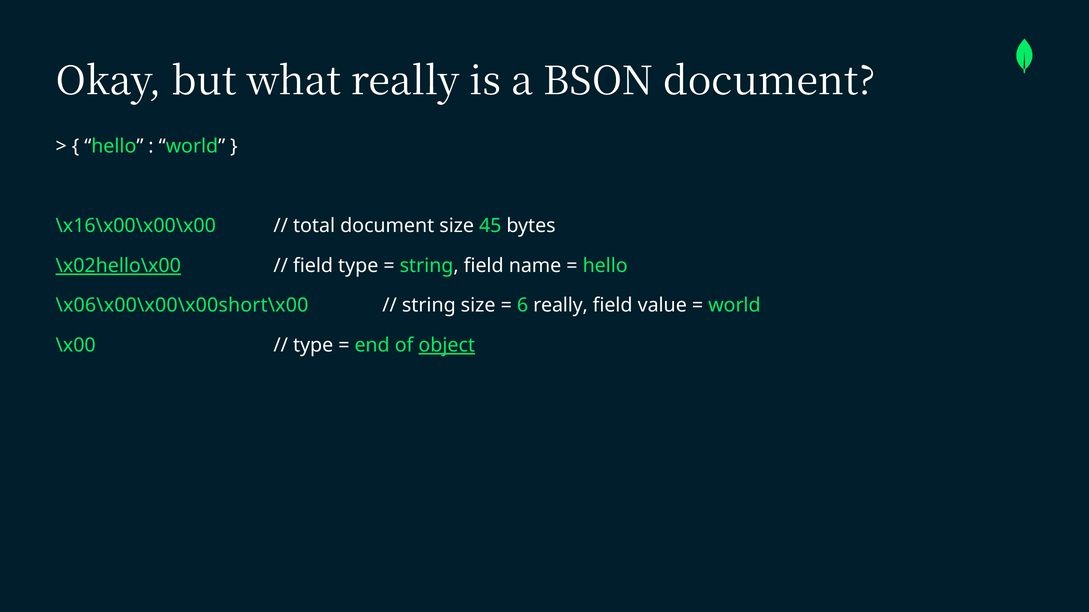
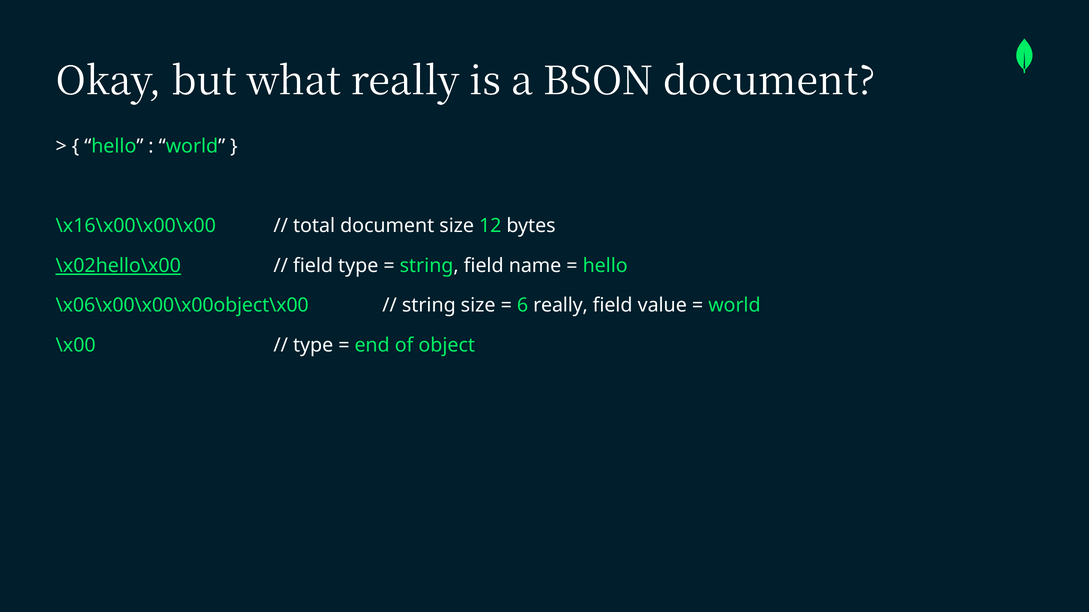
45: 45 -> 12 (490, 226)
\x06\x00\x00\x00short\x00: \x06\x00\x00\x00short\x00 -> \x06\x00\x00\x00object\x00 (182, 306)
object underline: present -> none (447, 346)
